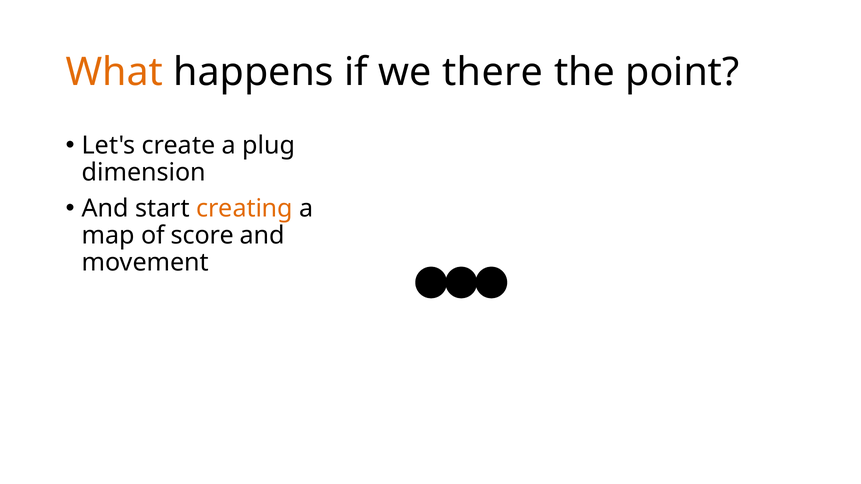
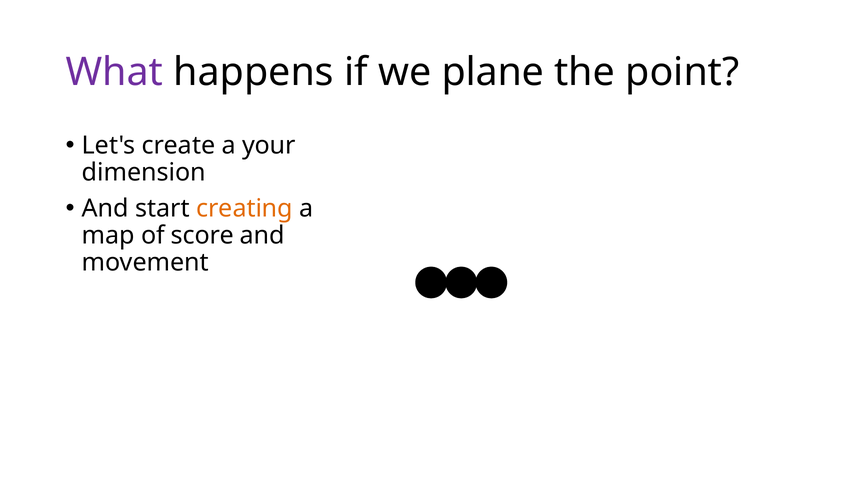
What colour: orange -> purple (114, 72)
there: there -> plane (493, 72)
plug: plug -> your (269, 146)
